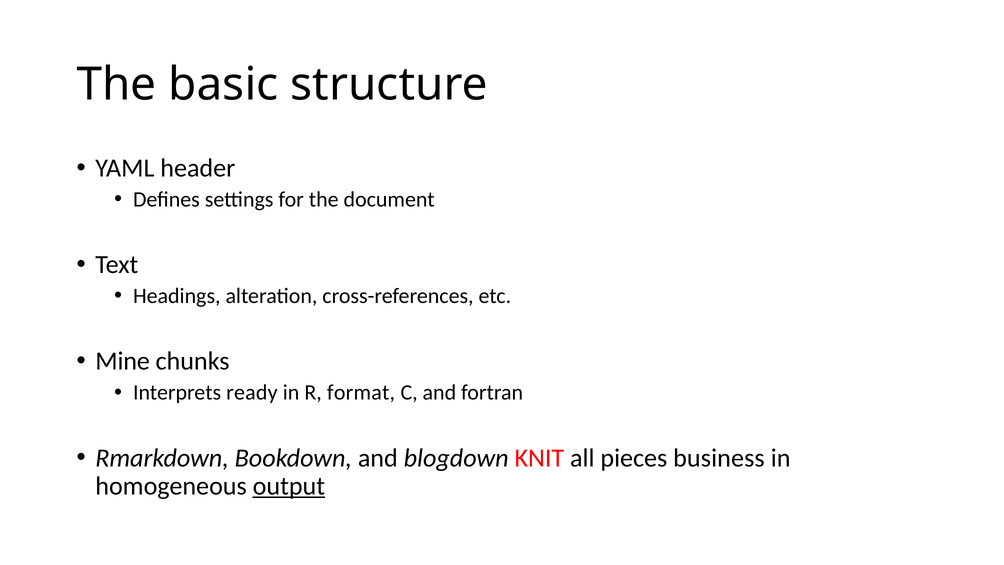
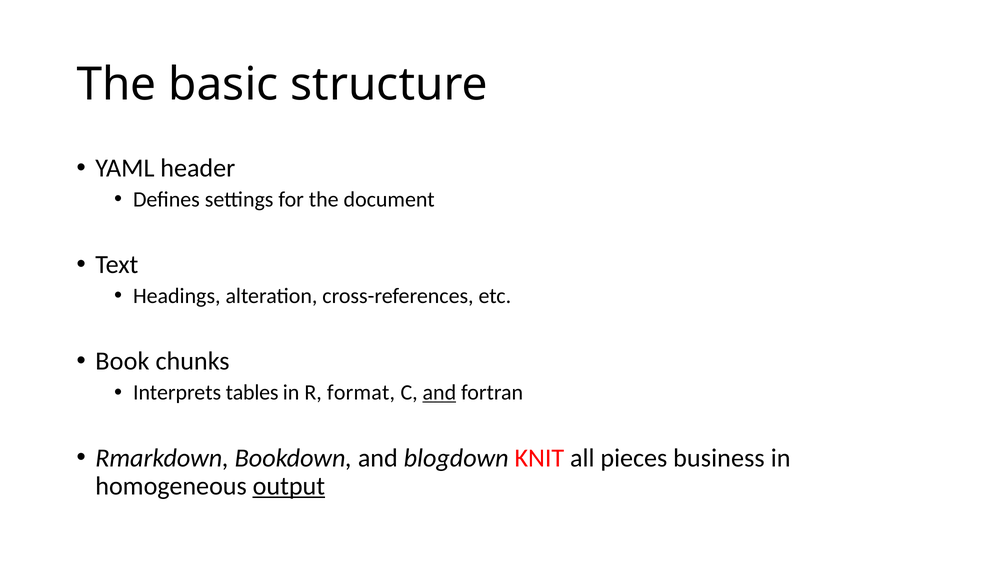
Mine: Mine -> Book (122, 361)
ready: ready -> tables (252, 392)
and underline: none -> present (439, 392)
